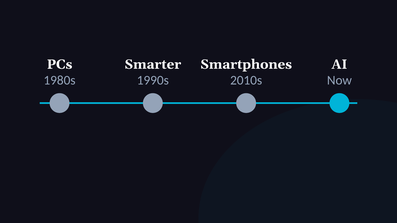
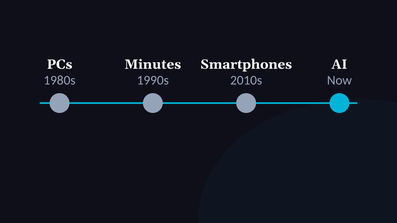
Smarter: Smarter -> Minutes (153, 64)
